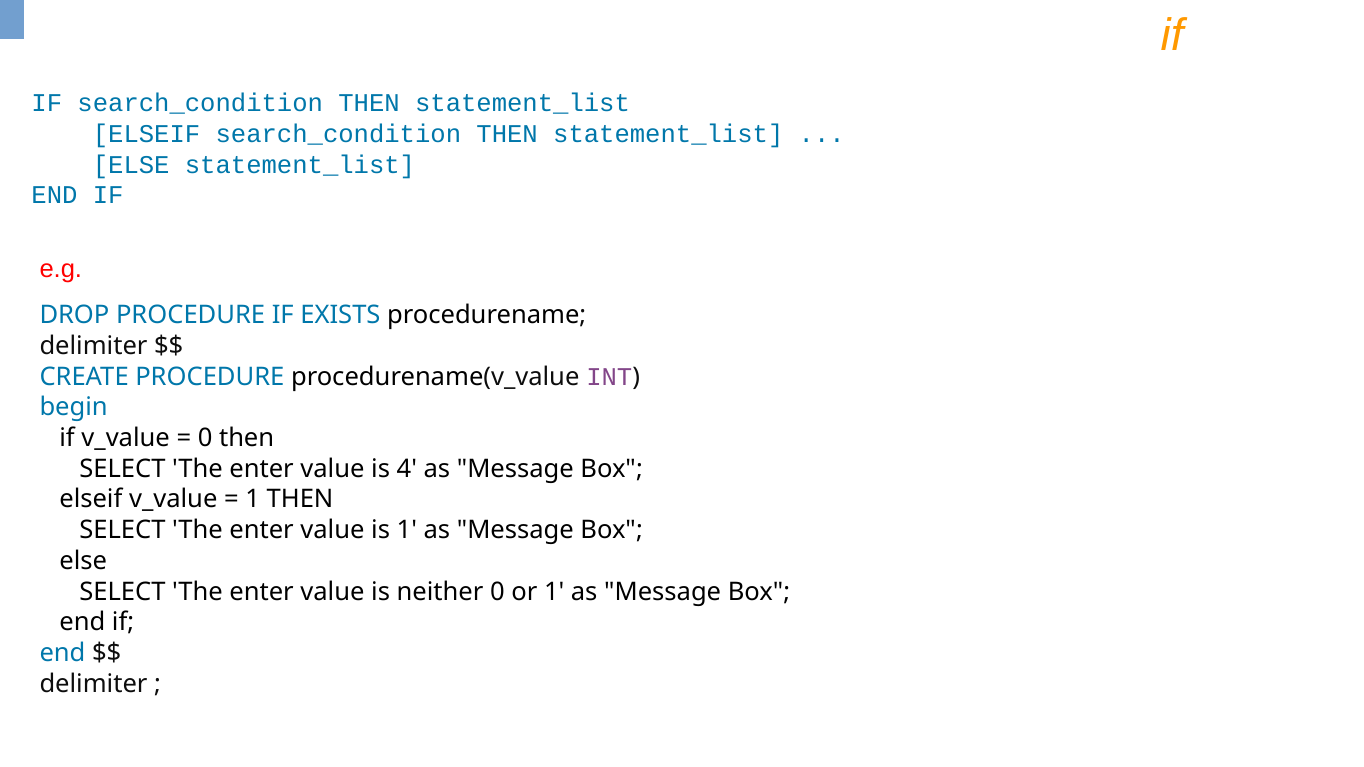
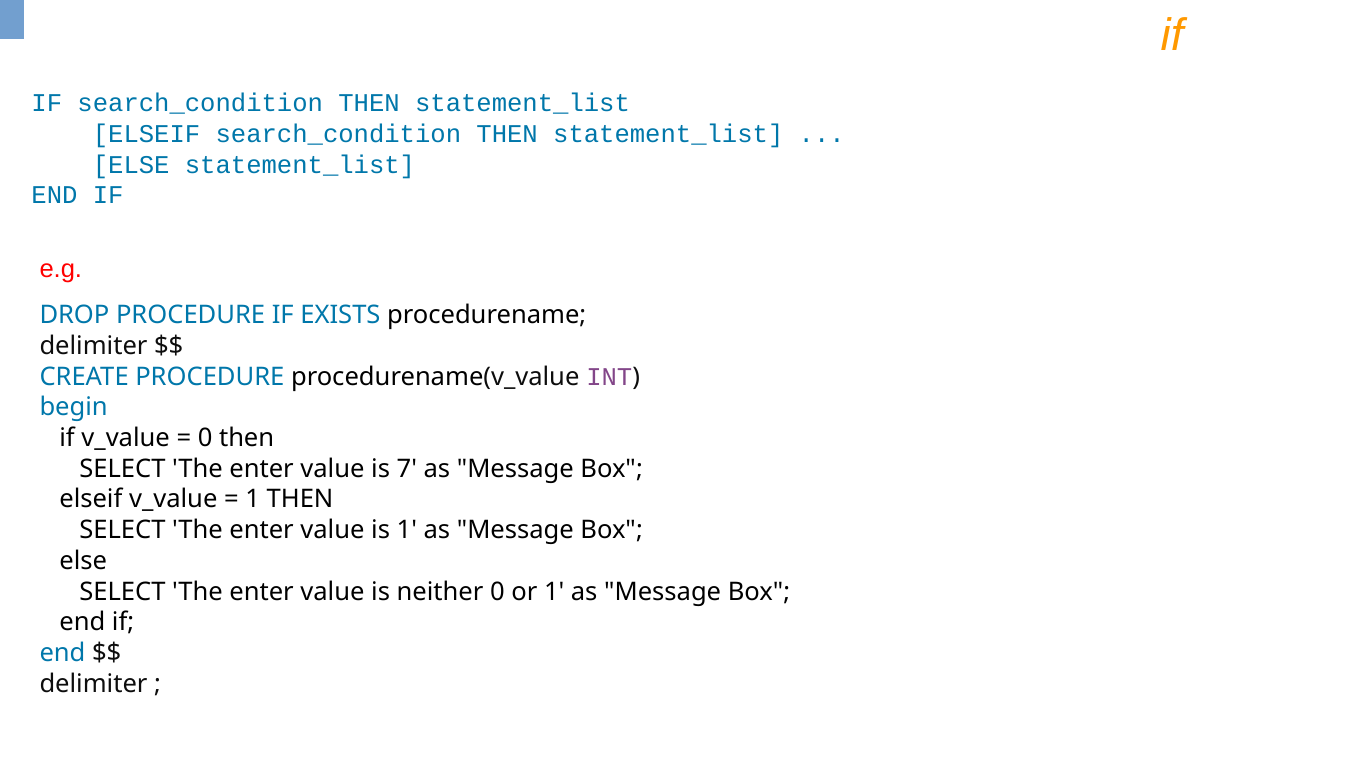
4: 4 -> 7 (407, 469)
